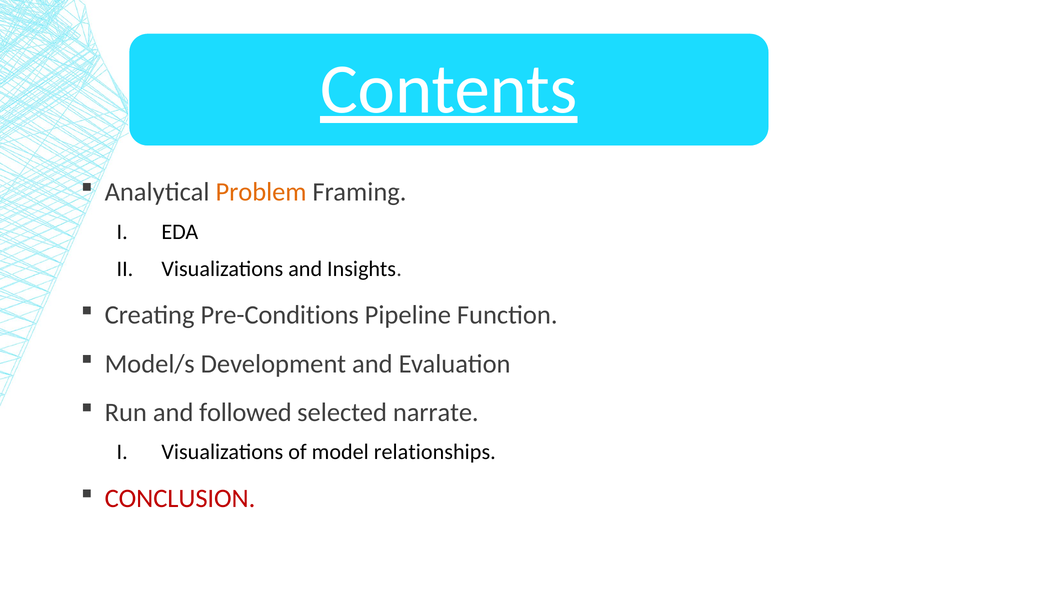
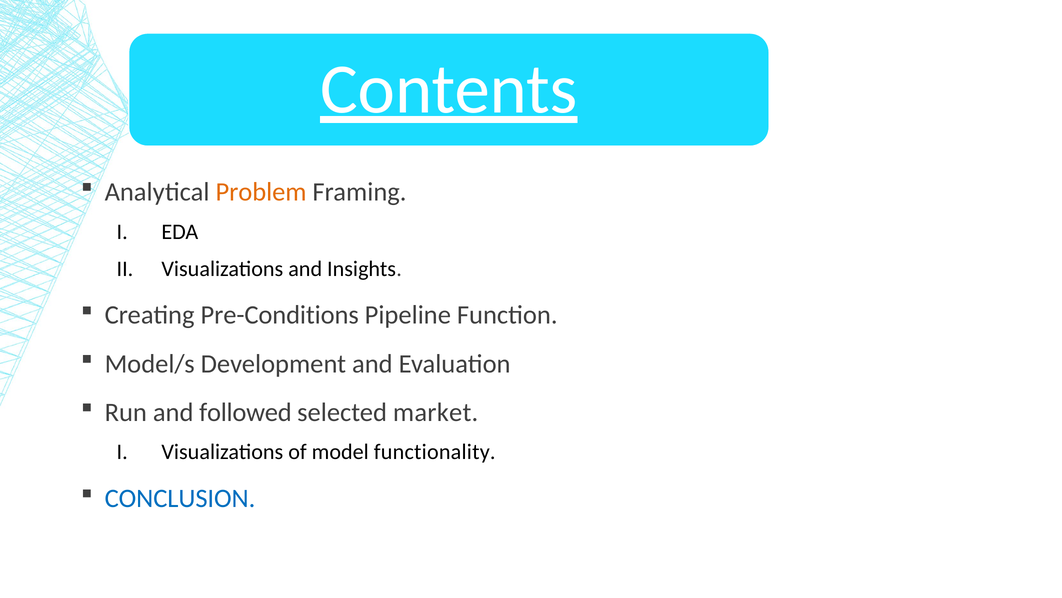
narrate: narrate -> market (436, 412)
relationships: relationships -> functionality (435, 452)
CONCLUSION colour: red -> blue (180, 498)
